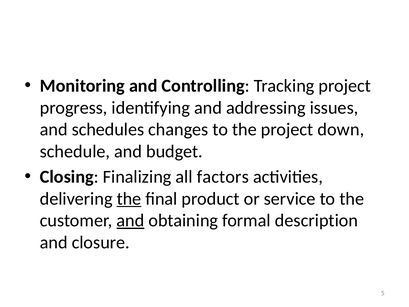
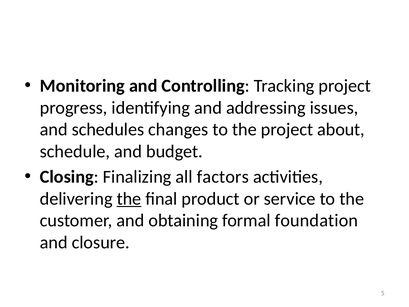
down: down -> about (341, 129)
and underline: present -> none (130, 220)
description: description -> foundation (316, 220)
